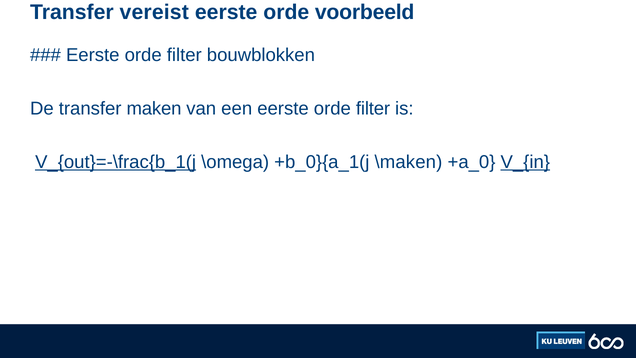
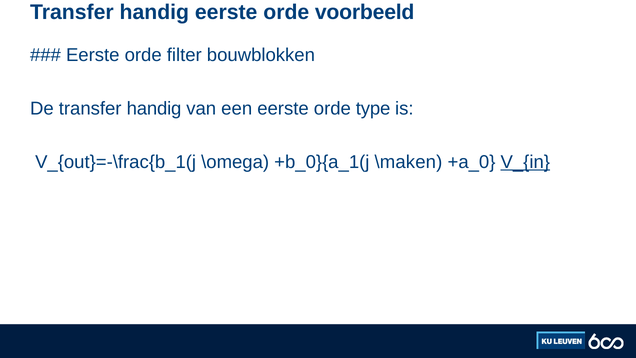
vereist: vereist -> handig (154, 12)
De transfer maken: maken -> handig (154, 109)
een eerste orde filter: filter -> type (373, 109)
V_{out}=-\frac{b_1(j underline: present -> none (116, 162)
